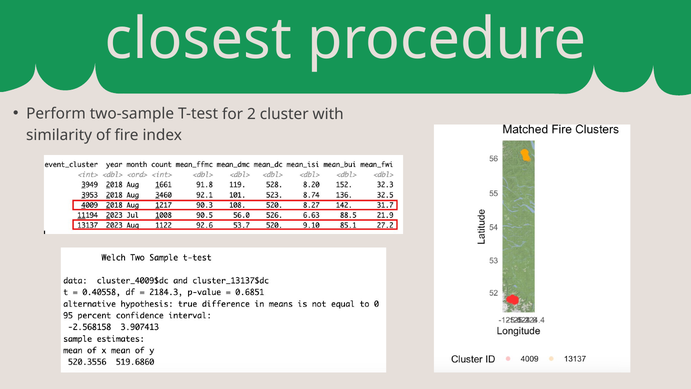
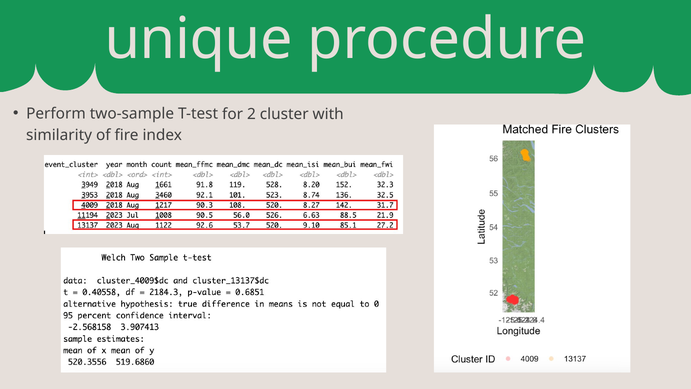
closest: closest -> unique (199, 39)
